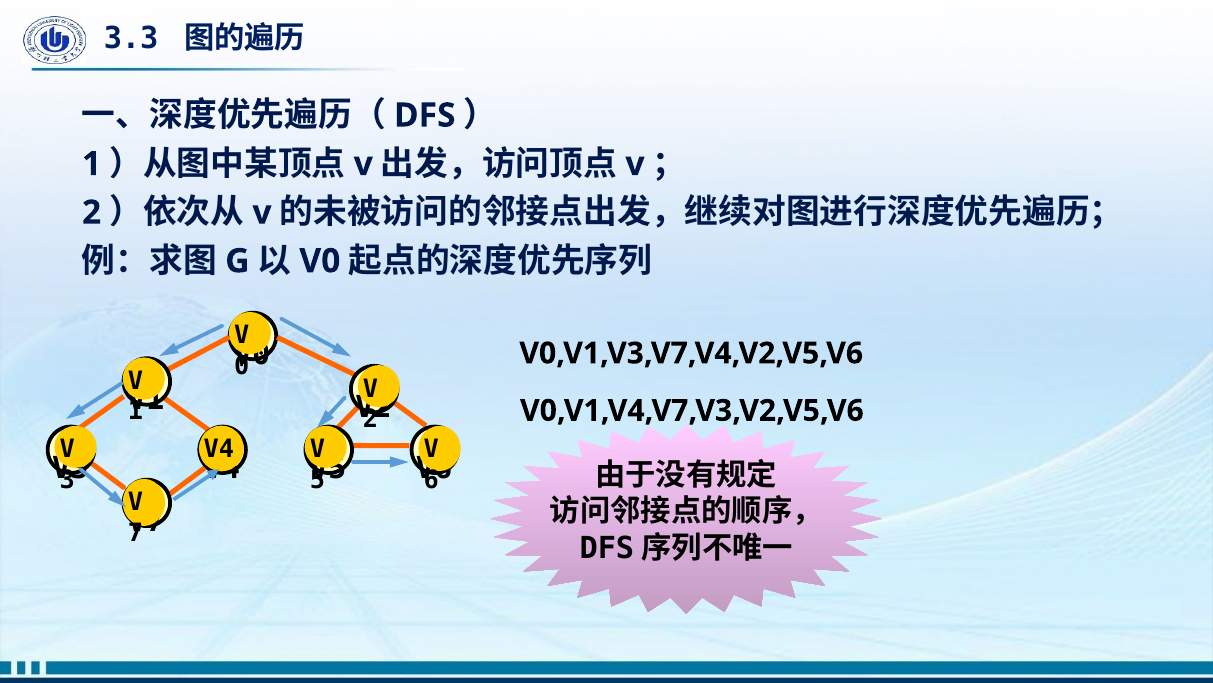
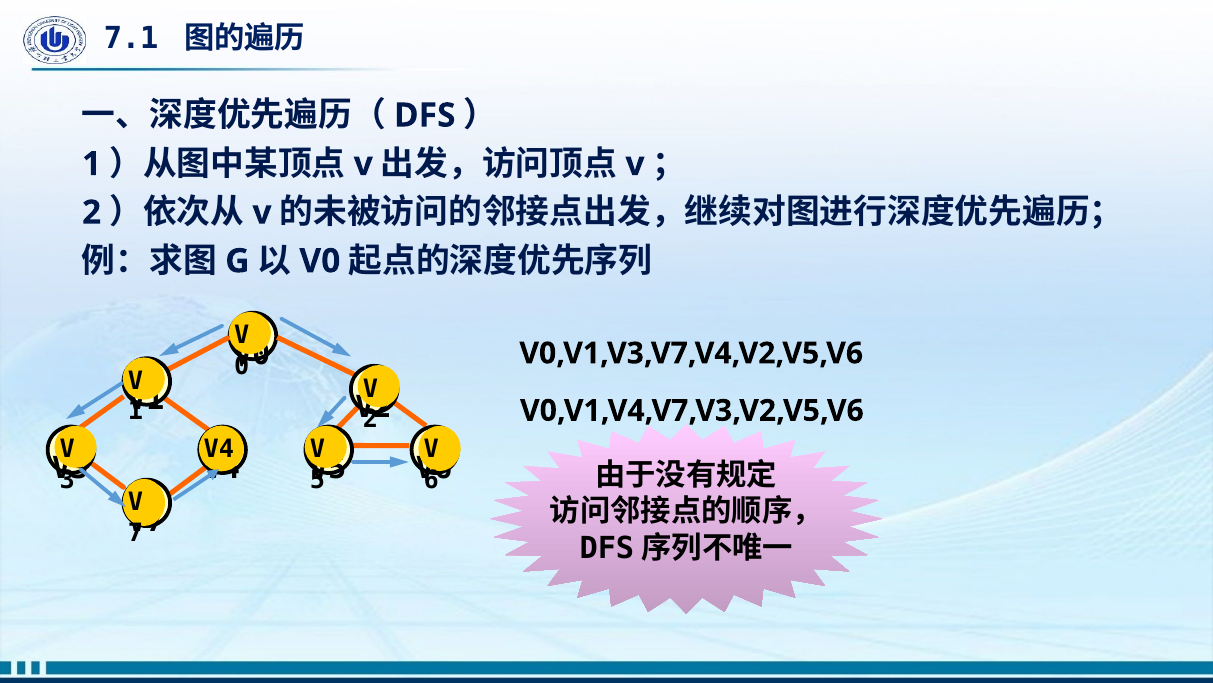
3.3: 3.3 -> 7.1 (131, 39)
